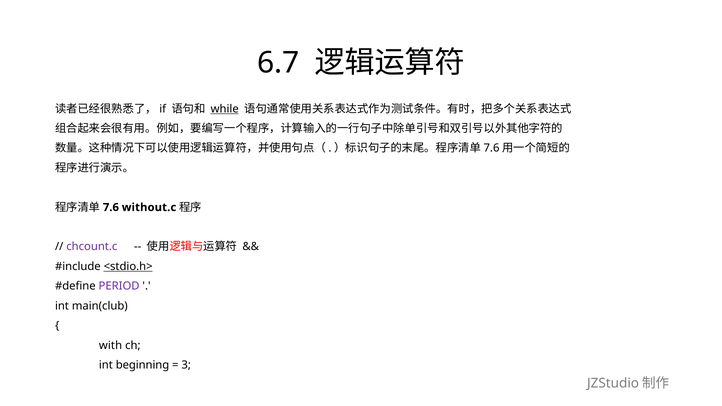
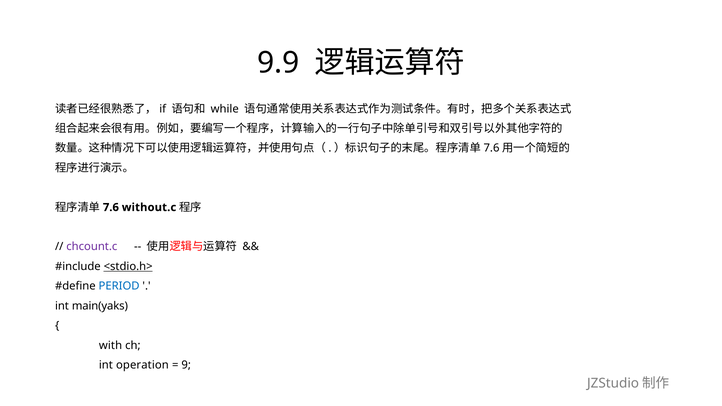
6.7: 6.7 -> 9.9 (278, 63)
while underline: present -> none (225, 109)
PERIOD colour: purple -> blue (119, 286)
main(club: main(club -> main(yaks (100, 306)
beginning: beginning -> operation (142, 365)
3: 3 -> 9 (186, 365)
